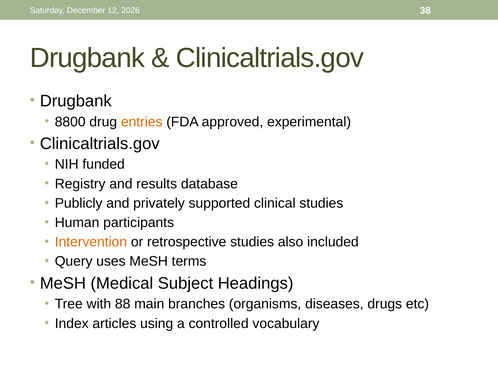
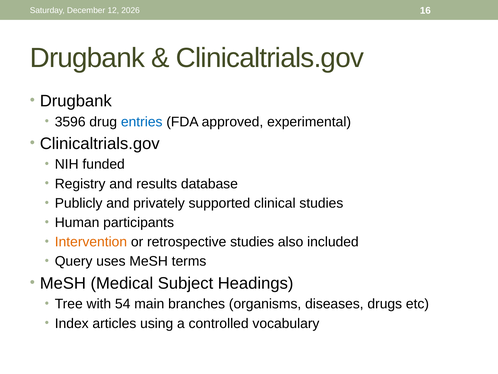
38: 38 -> 16 (425, 11)
8800: 8800 -> 3596 (70, 122)
entries colour: orange -> blue (142, 122)
88: 88 -> 54 (123, 304)
